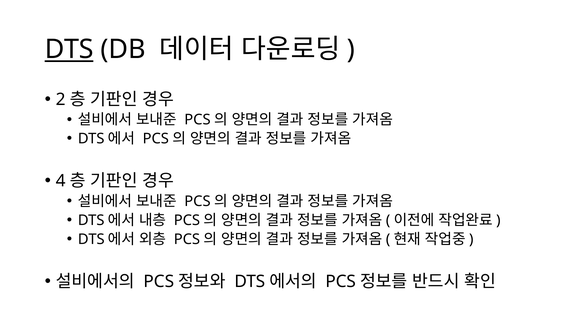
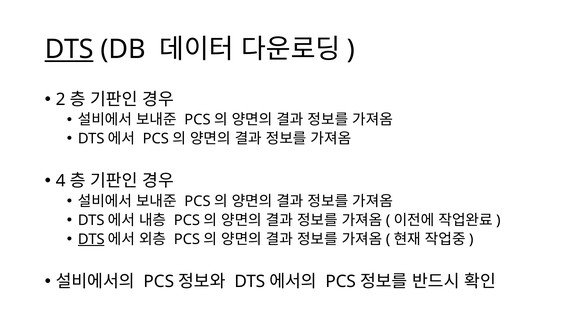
DTS underline: none -> present (91, 239)
